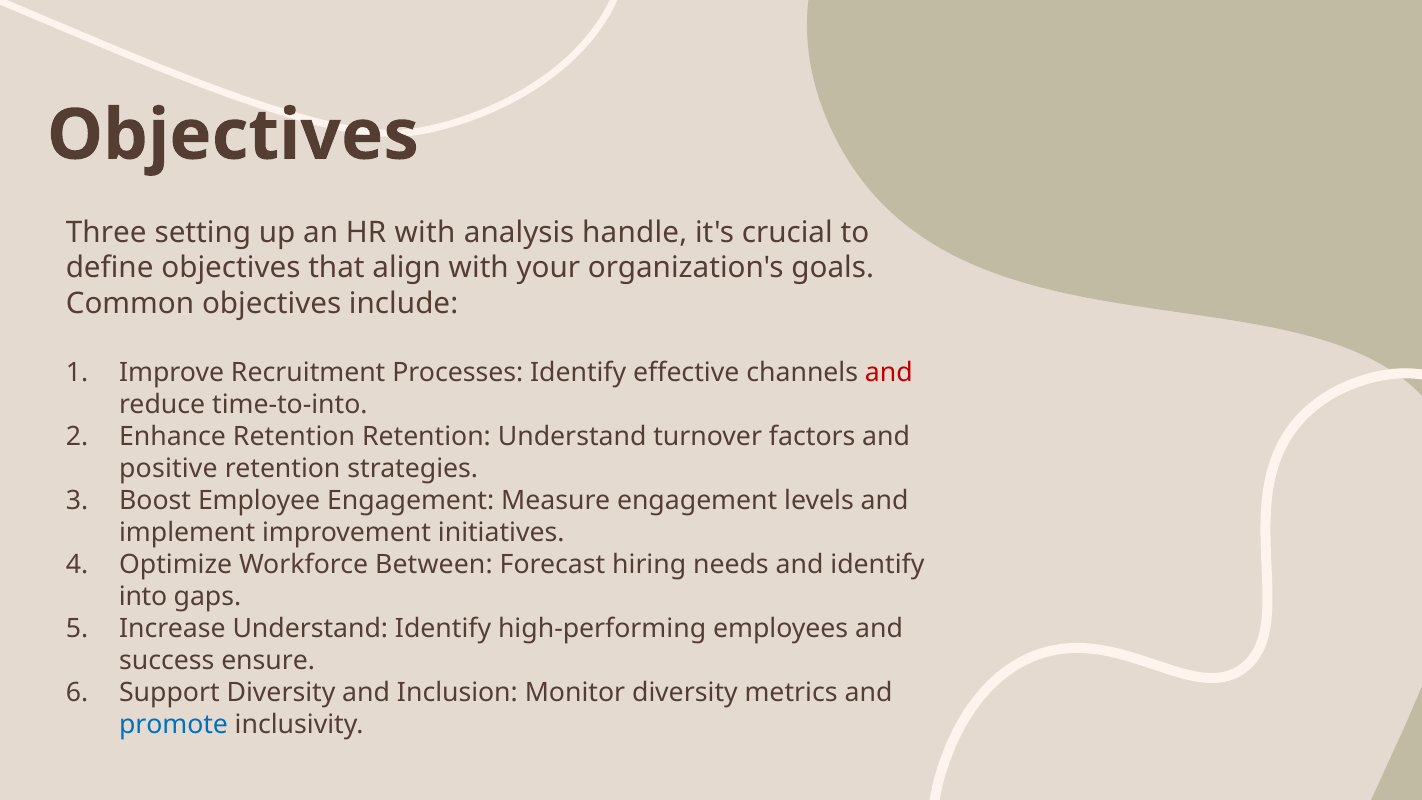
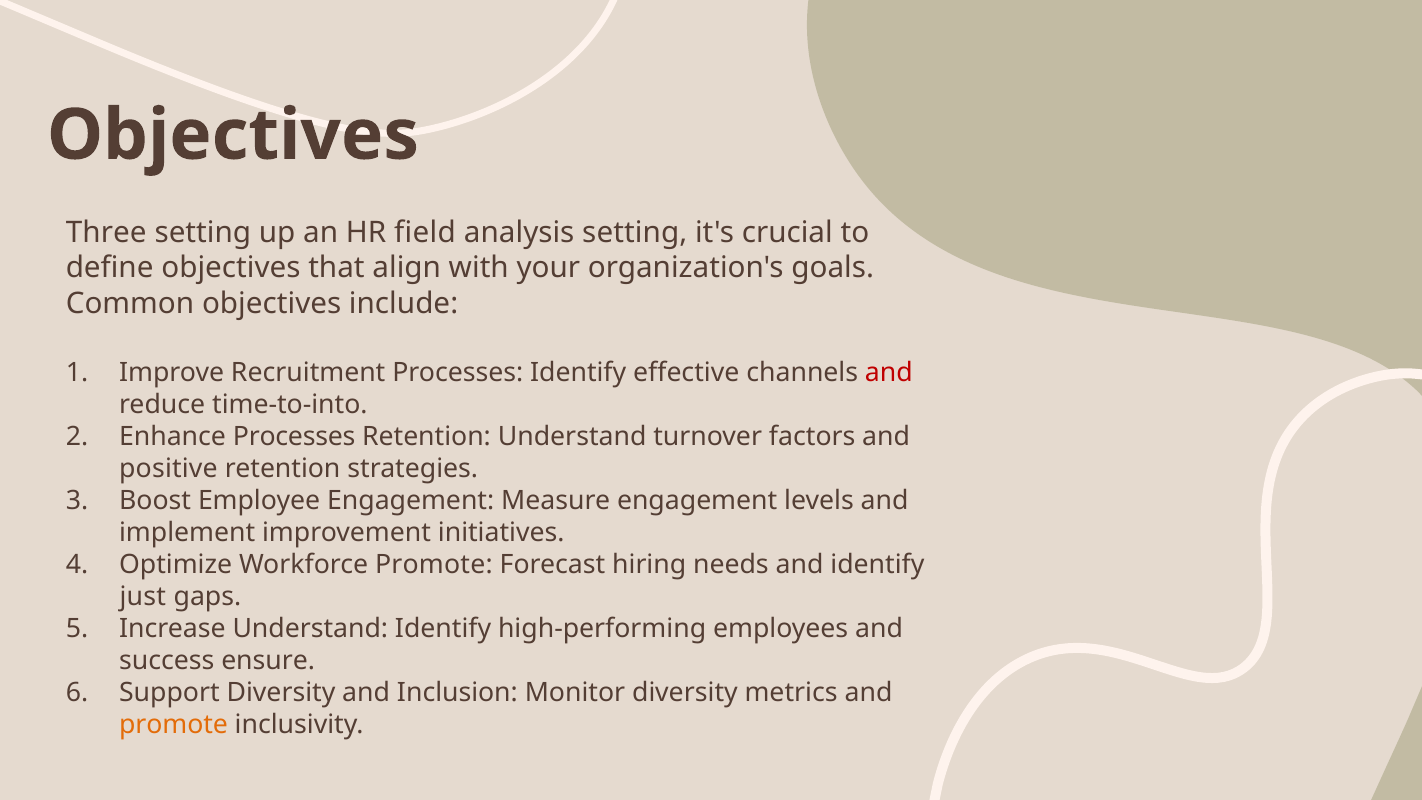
HR with: with -> field (425, 232)
analysis handle: handle -> setting (635, 232)
Enhance Retention: Retention -> Processes (294, 437)
Workforce Between: Between -> Promote (434, 565)
into: into -> just (143, 596)
promote colour: blue -> orange (174, 724)
